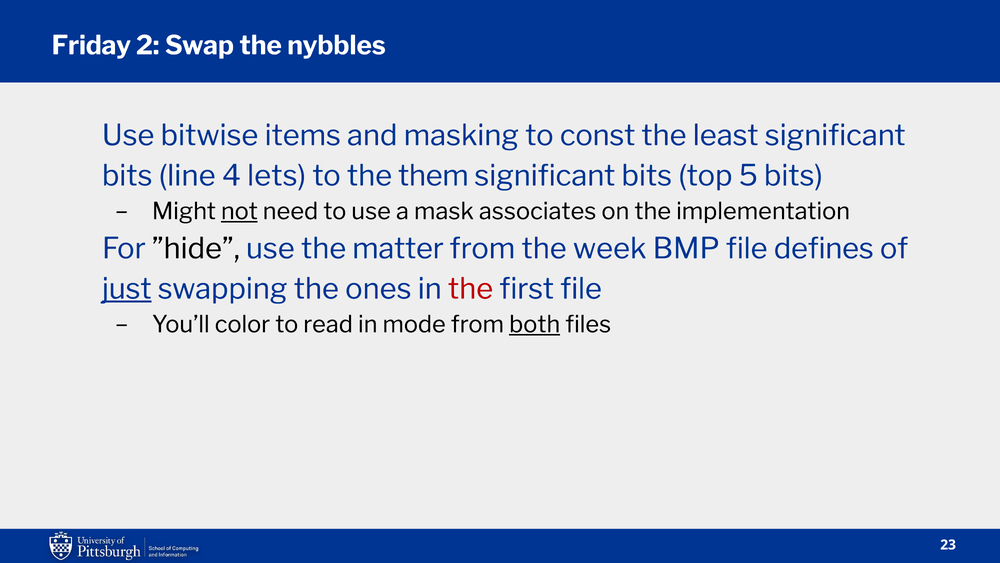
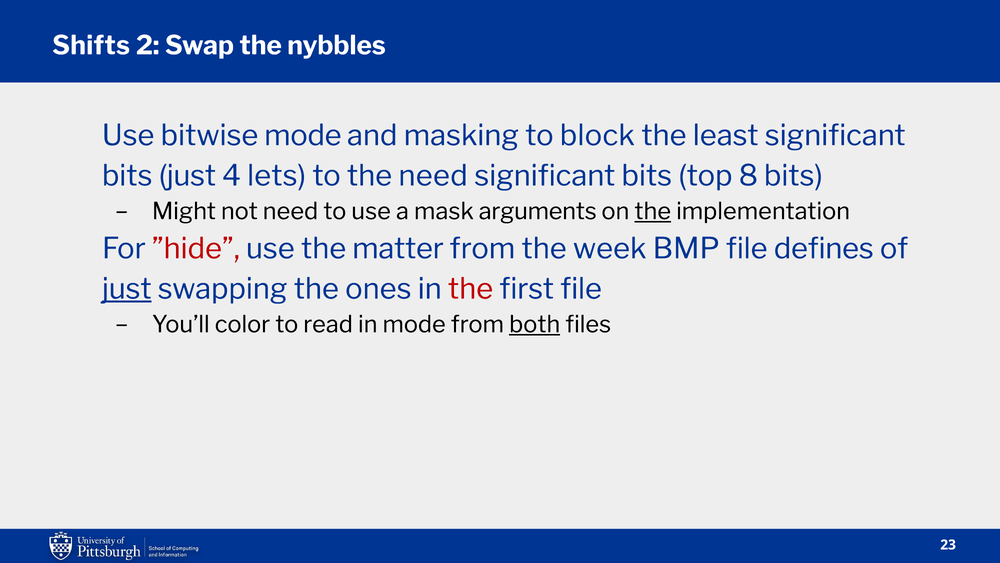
Friday: Friday -> Shifts (91, 46)
bitwise items: items -> mode (303, 135)
const: const -> block (597, 135)
bits line: line -> just (187, 176)
the them: them -> need (433, 176)
5: 5 -> 8 (748, 176)
not underline: present -> none (239, 211)
associates: associates -> arguments (538, 211)
the underline: none -> present (653, 211)
”hide colour: black -> red (196, 249)
